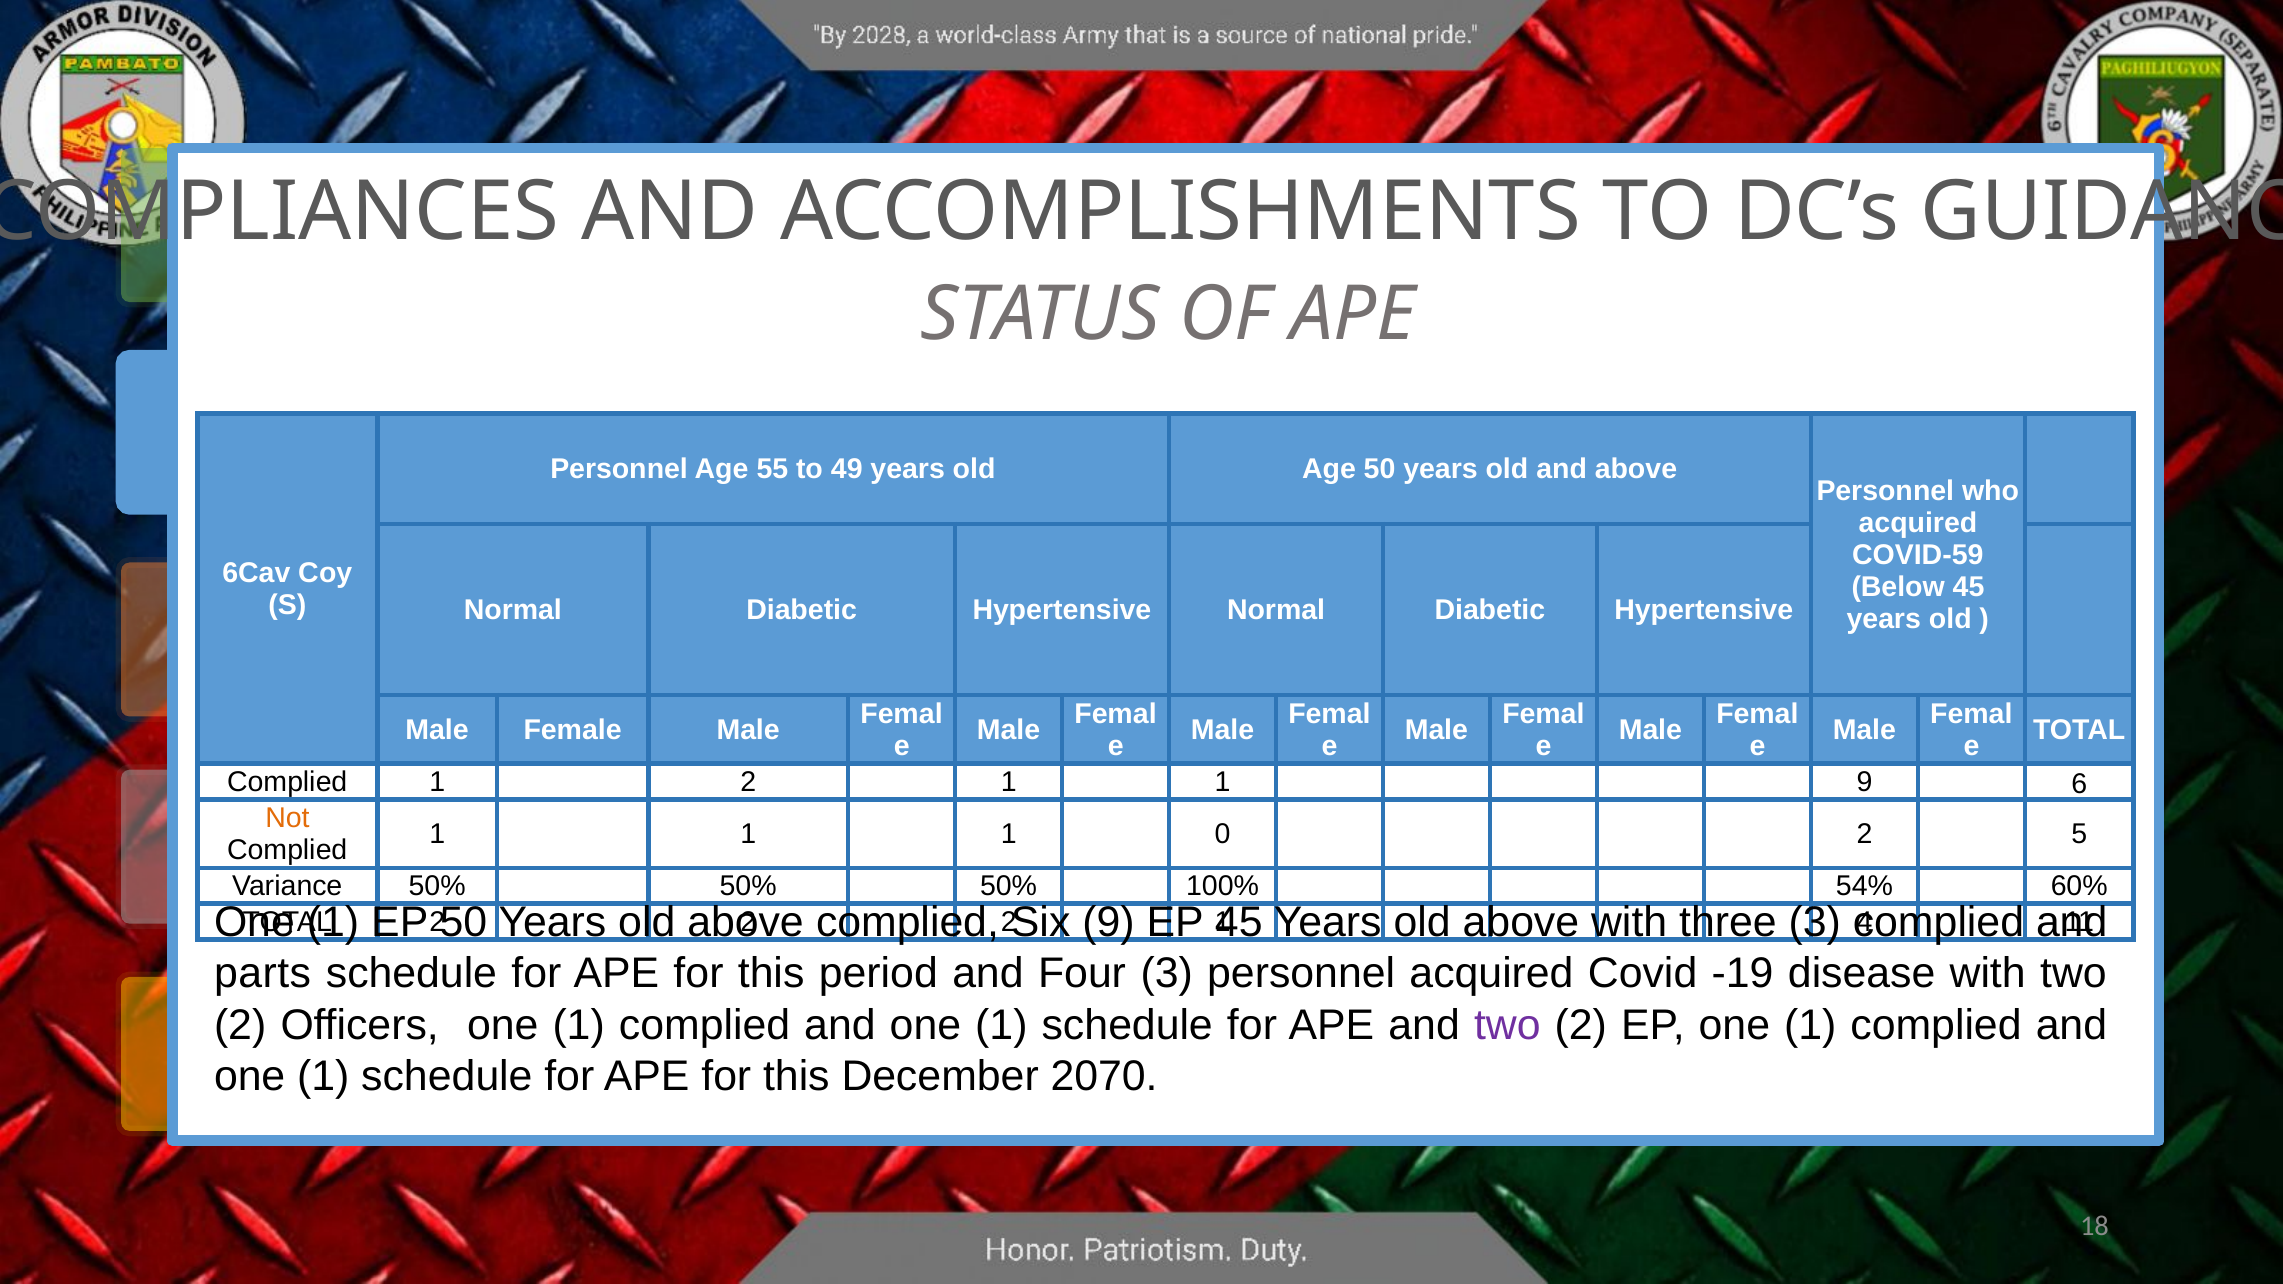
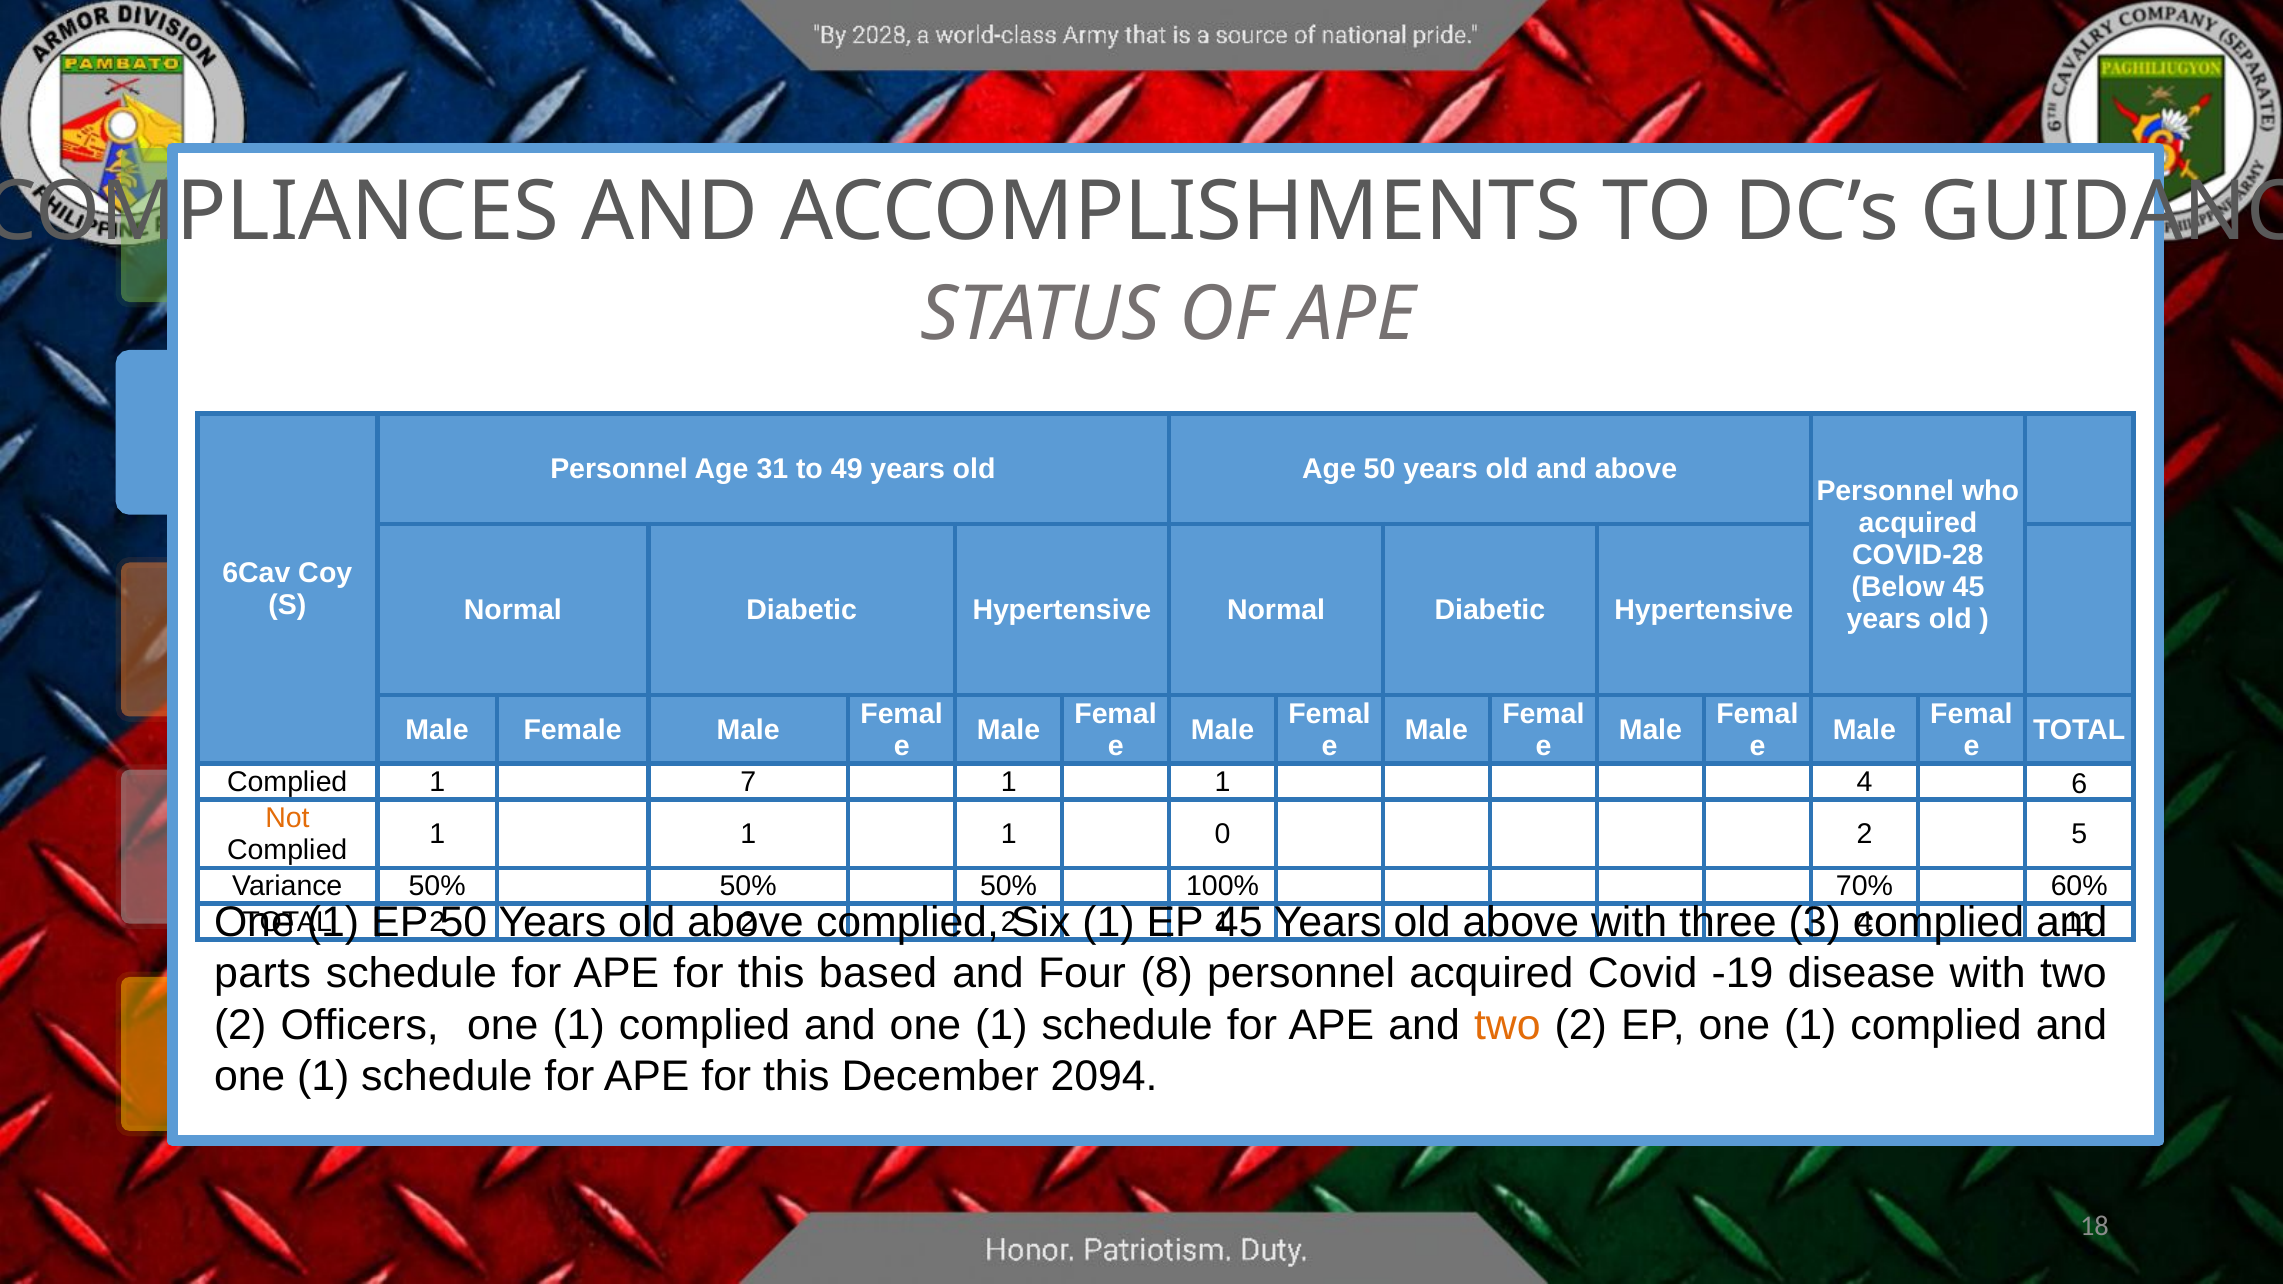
55: 55 -> 31 (772, 469)
COVID-59: COVID-59 -> COVID-28 (1918, 555)
1 2: 2 -> 7 (748, 782)
1 1 9: 9 -> 4 (1865, 782)
54%: 54% -> 70% (1864, 886)
9: 9 -> 1 (1108, 922)
period: period -> based (878, 974)
Four 3: 3 -> 8 (1167, 974)
two colour: purple -> orange (1507, 1025)
2070: 2070 -> 2094 (1104, 1077)
